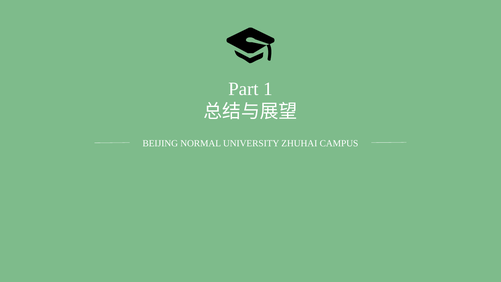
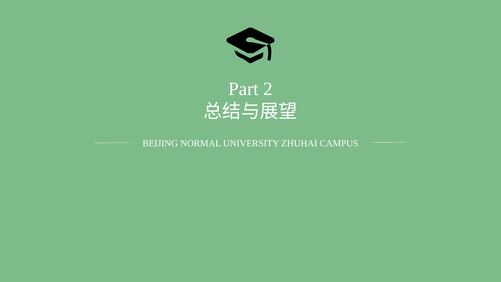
1: 1 -> 2 (268, 89)
